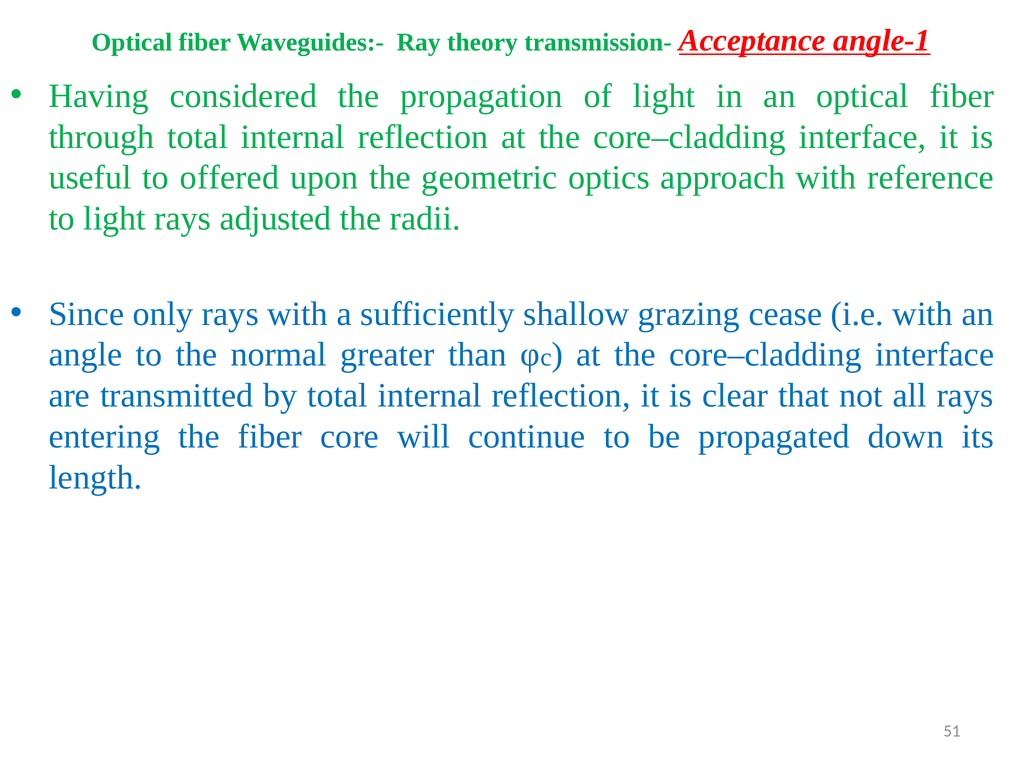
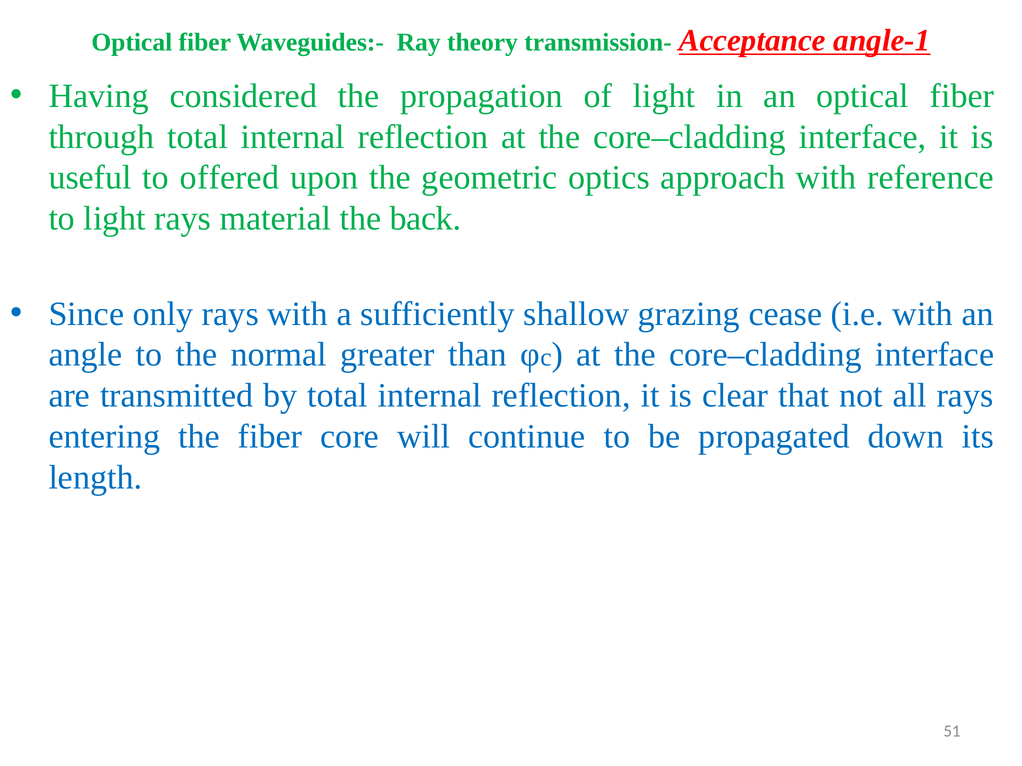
adjusted: adjusted -> material (275, 219)
radii: radii -> back (425, 219)
